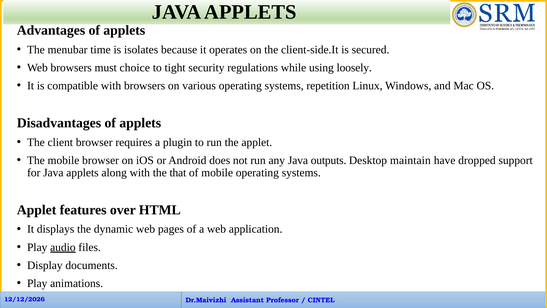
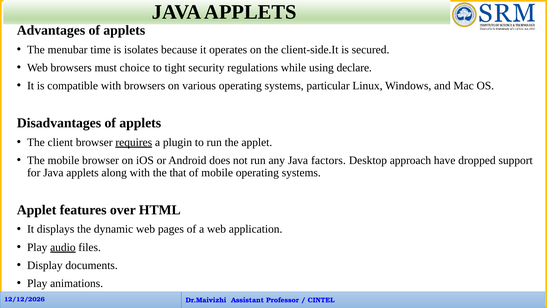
loosely: loosely -> declare (354, 68)
repetition: repetition -> particular (328, 86)
requires underline: none -> present (134, 142)
outputs: outputs -> factors (328, 160)
maintain: maintain -> approach (410, 160)
